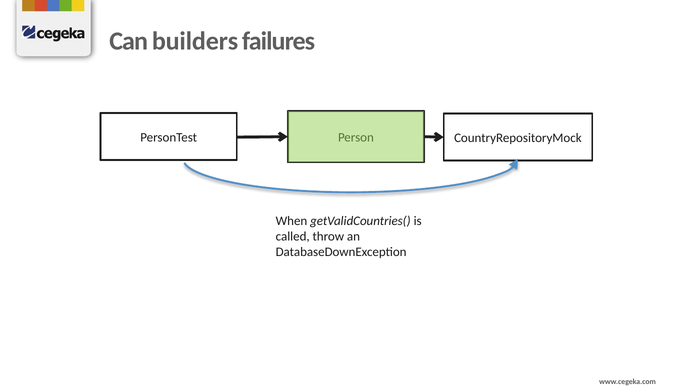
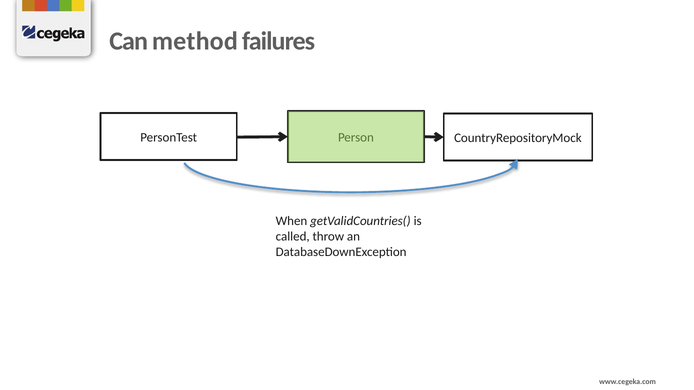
builders: builders -> method (195, 41)
